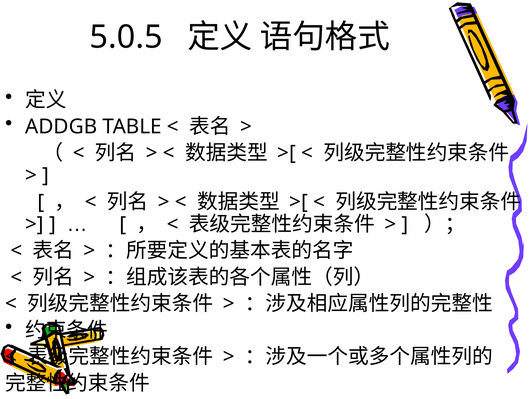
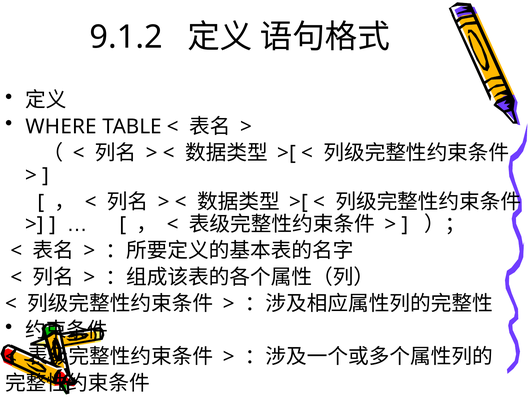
5.0.5: 5.0.5 -> 9.1.2 (126, 37)
ADDGB: ADDGB -> WHERE (61, 127)
